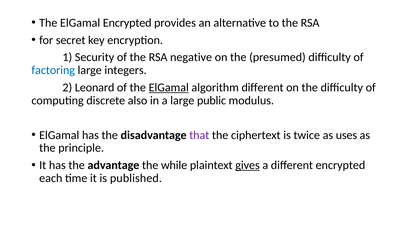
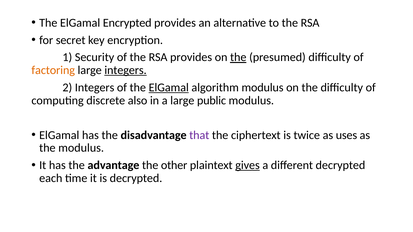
RSA negative: negative -> provides (191, 57)
the underline: none -> present (238, 57)
factoring colour: blue -> orange (53, 70)
integers underline: none -> present (126, 70)
2 Leonard: Leonard -> Integers (95, 88)
algorithm different: different -> modulus (263, 88)
the principle: principle -> modulus (81, 148)
while: while -> other (174, 165)
different encrypted: encrypted -> decrypted (340, 165)
is published: published -> decrypted (136, 178)
